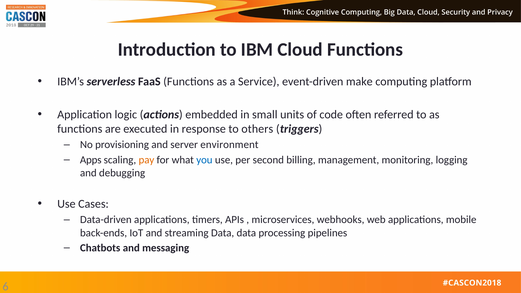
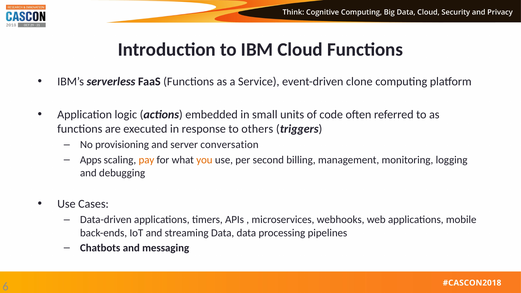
make: make -> clone (359, 82)
environment: environment -> conversation (229, 145)
you colour: blue -> orange (204, 160)
